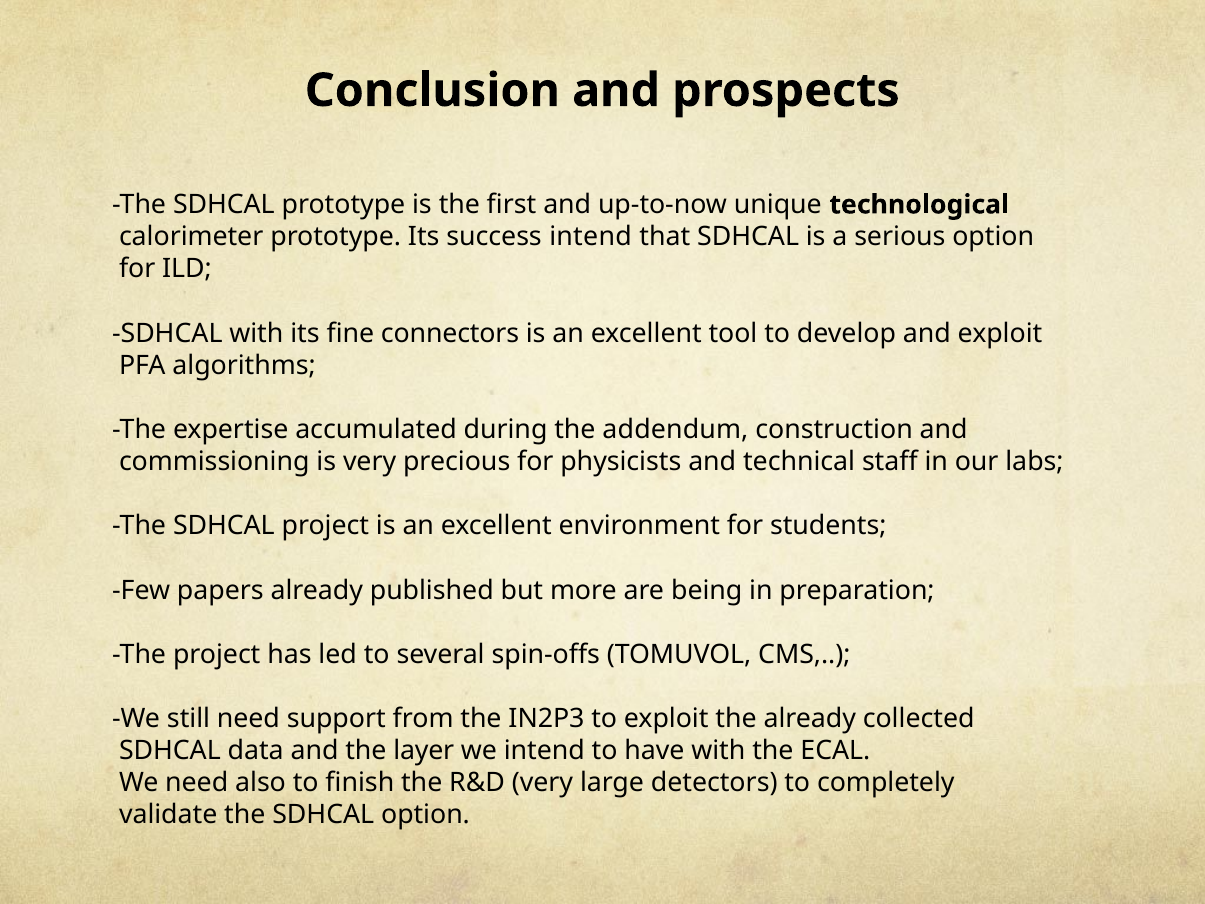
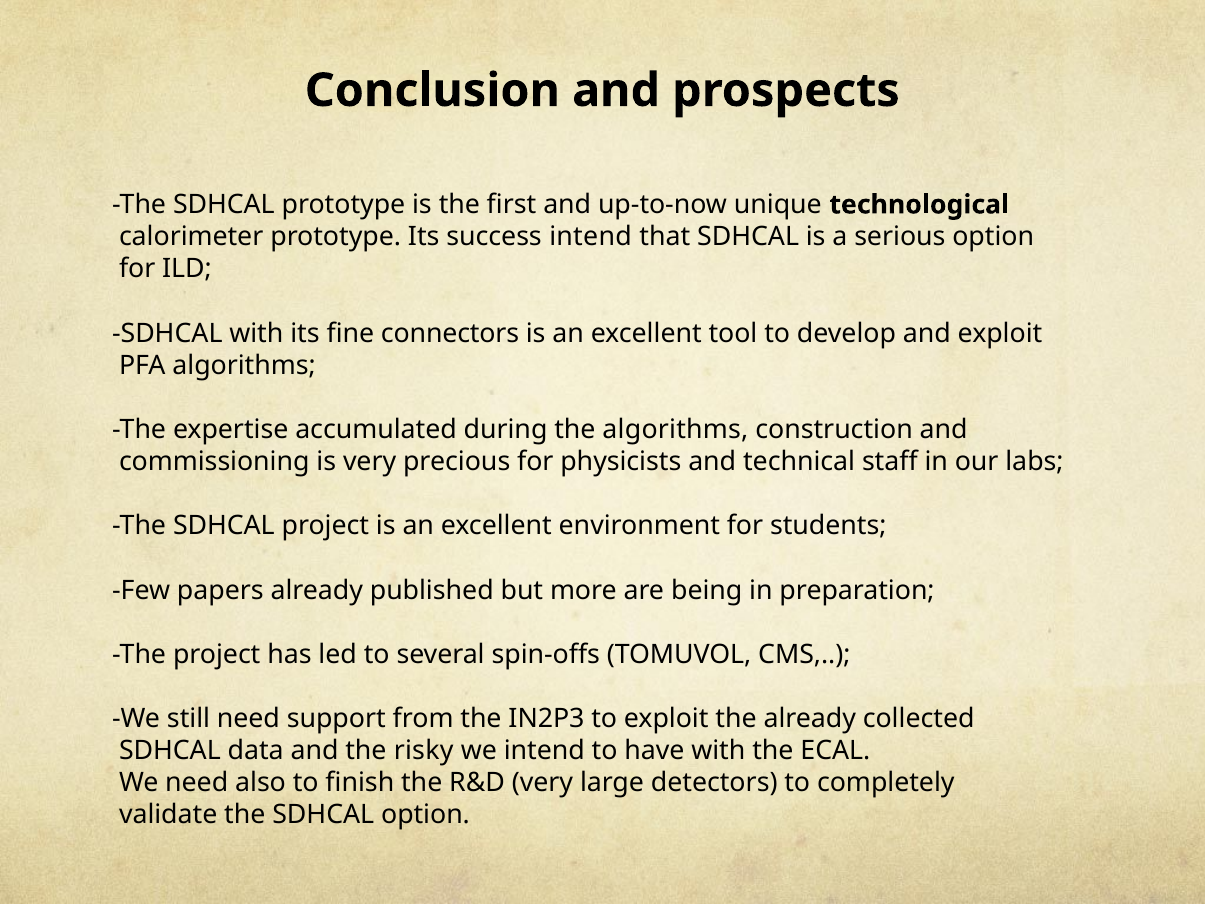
the addendum: addendum -> algorithms (675, 429)
layer: layer -> risky (424, 751)
